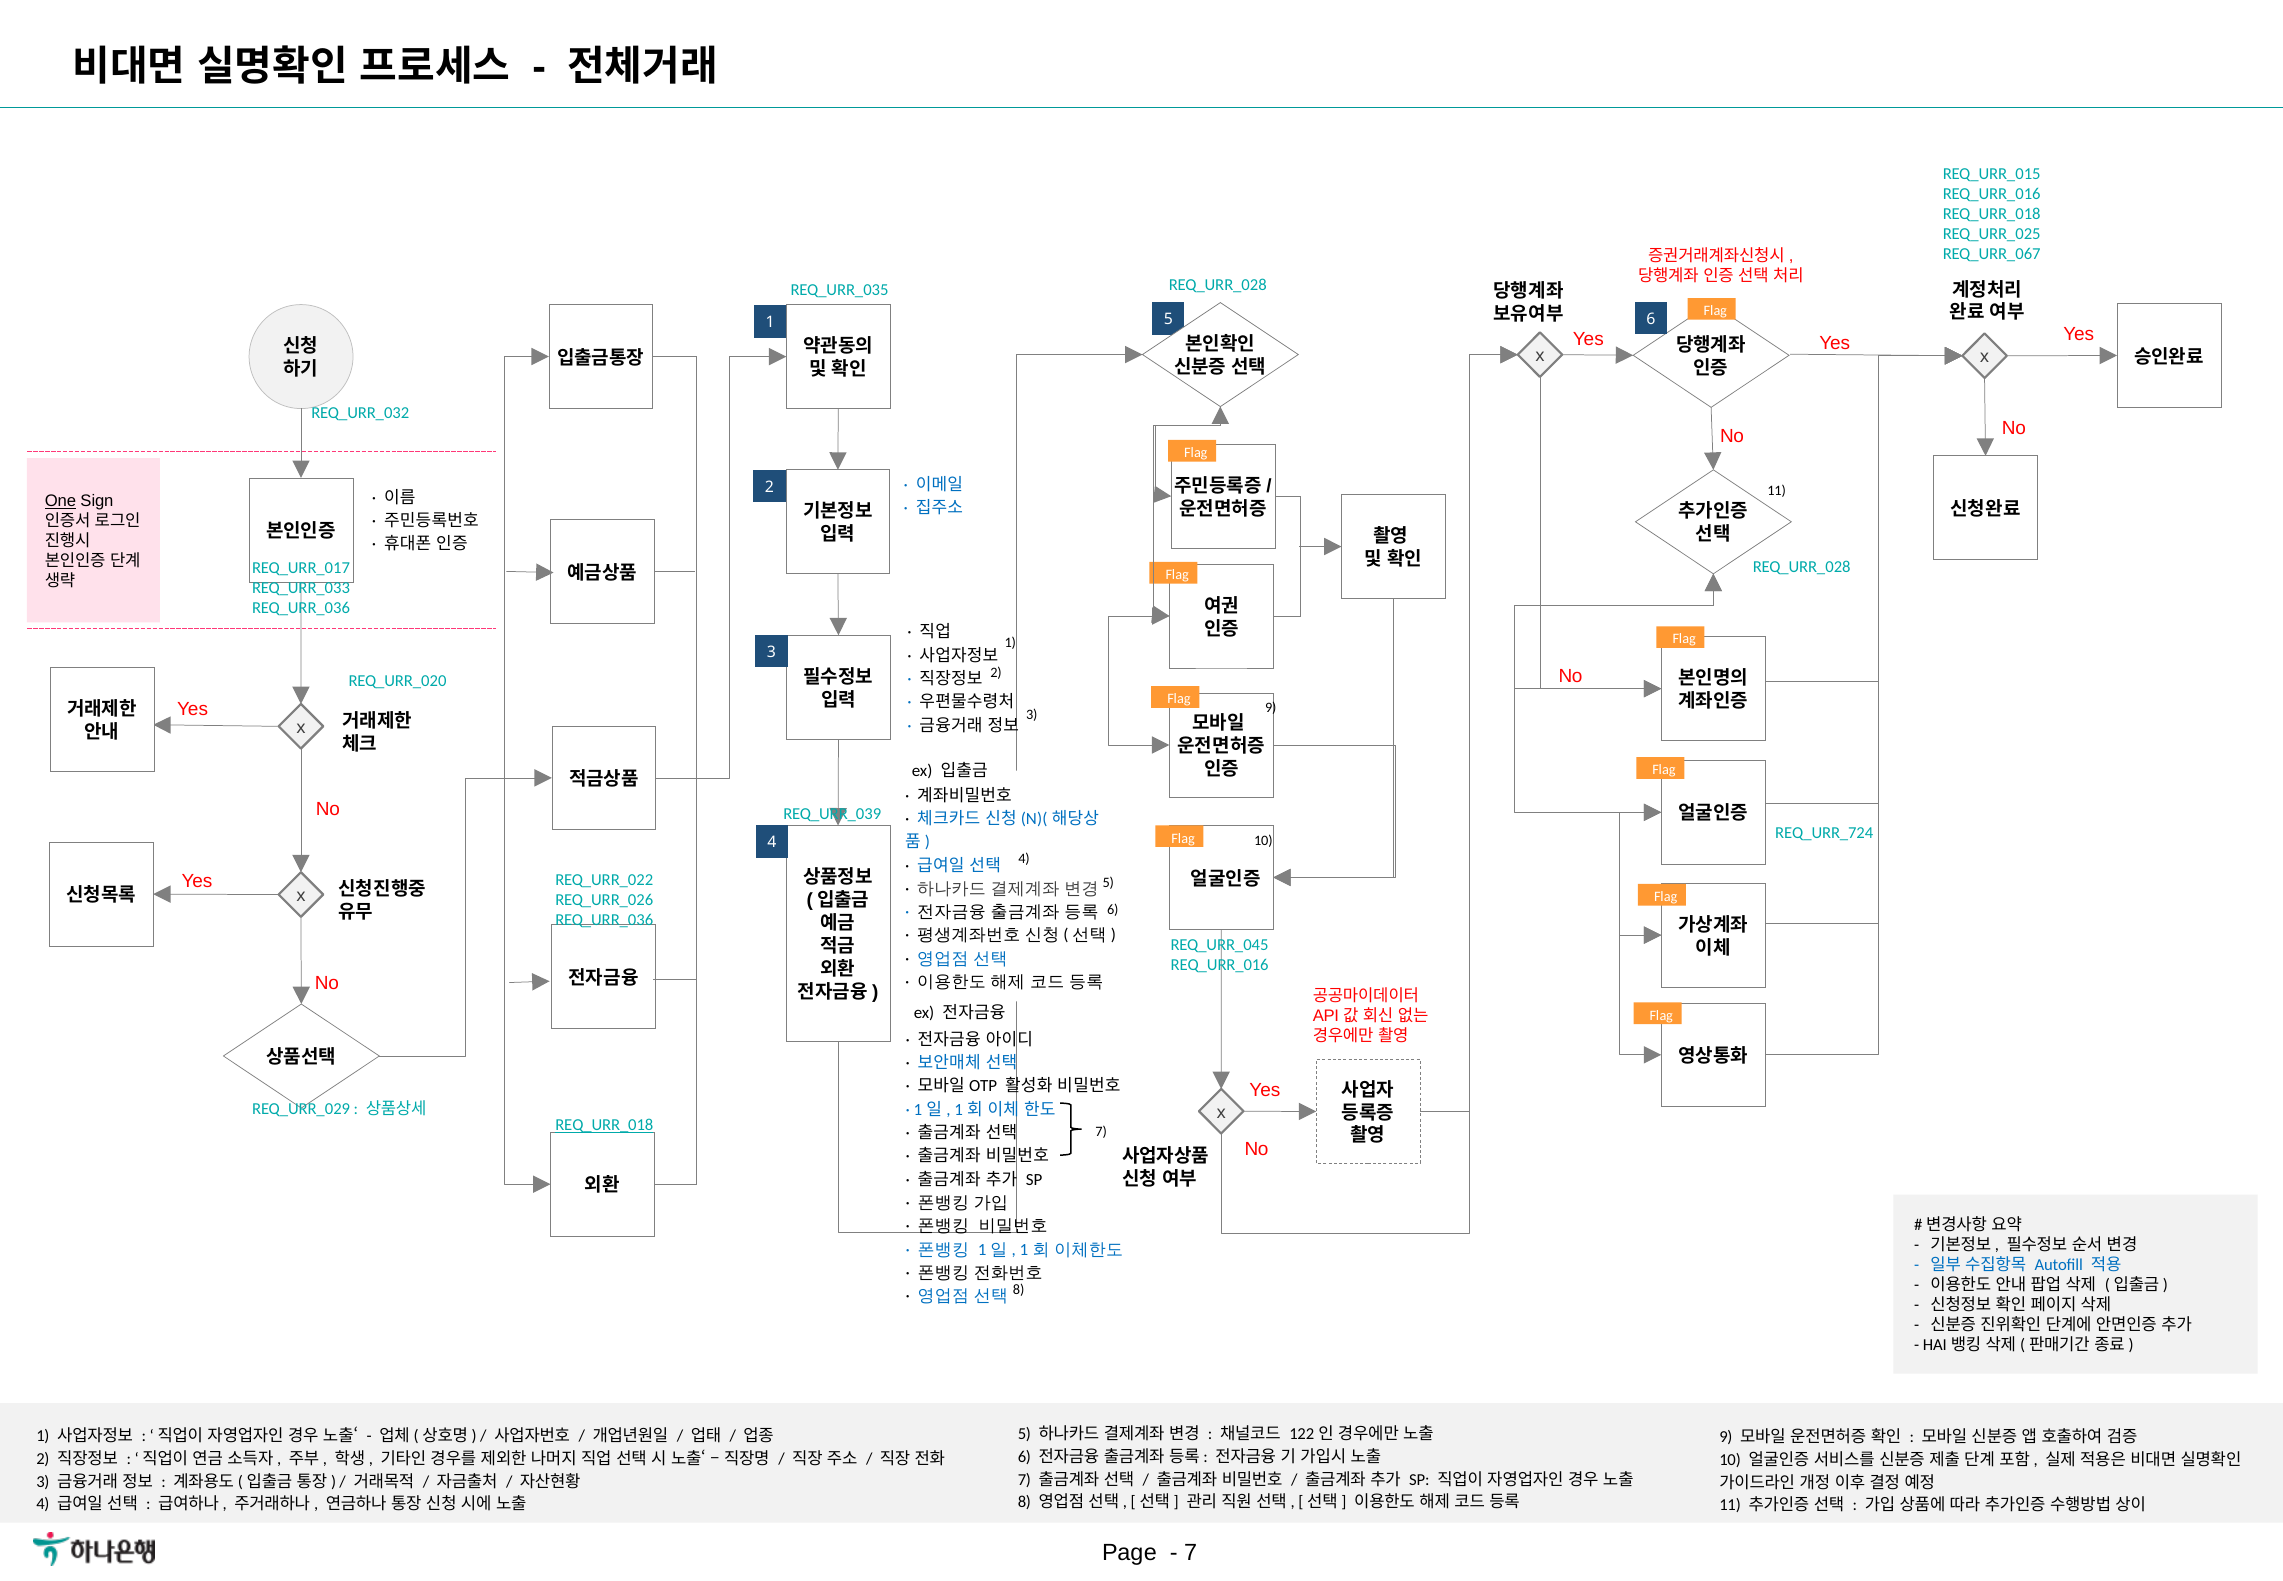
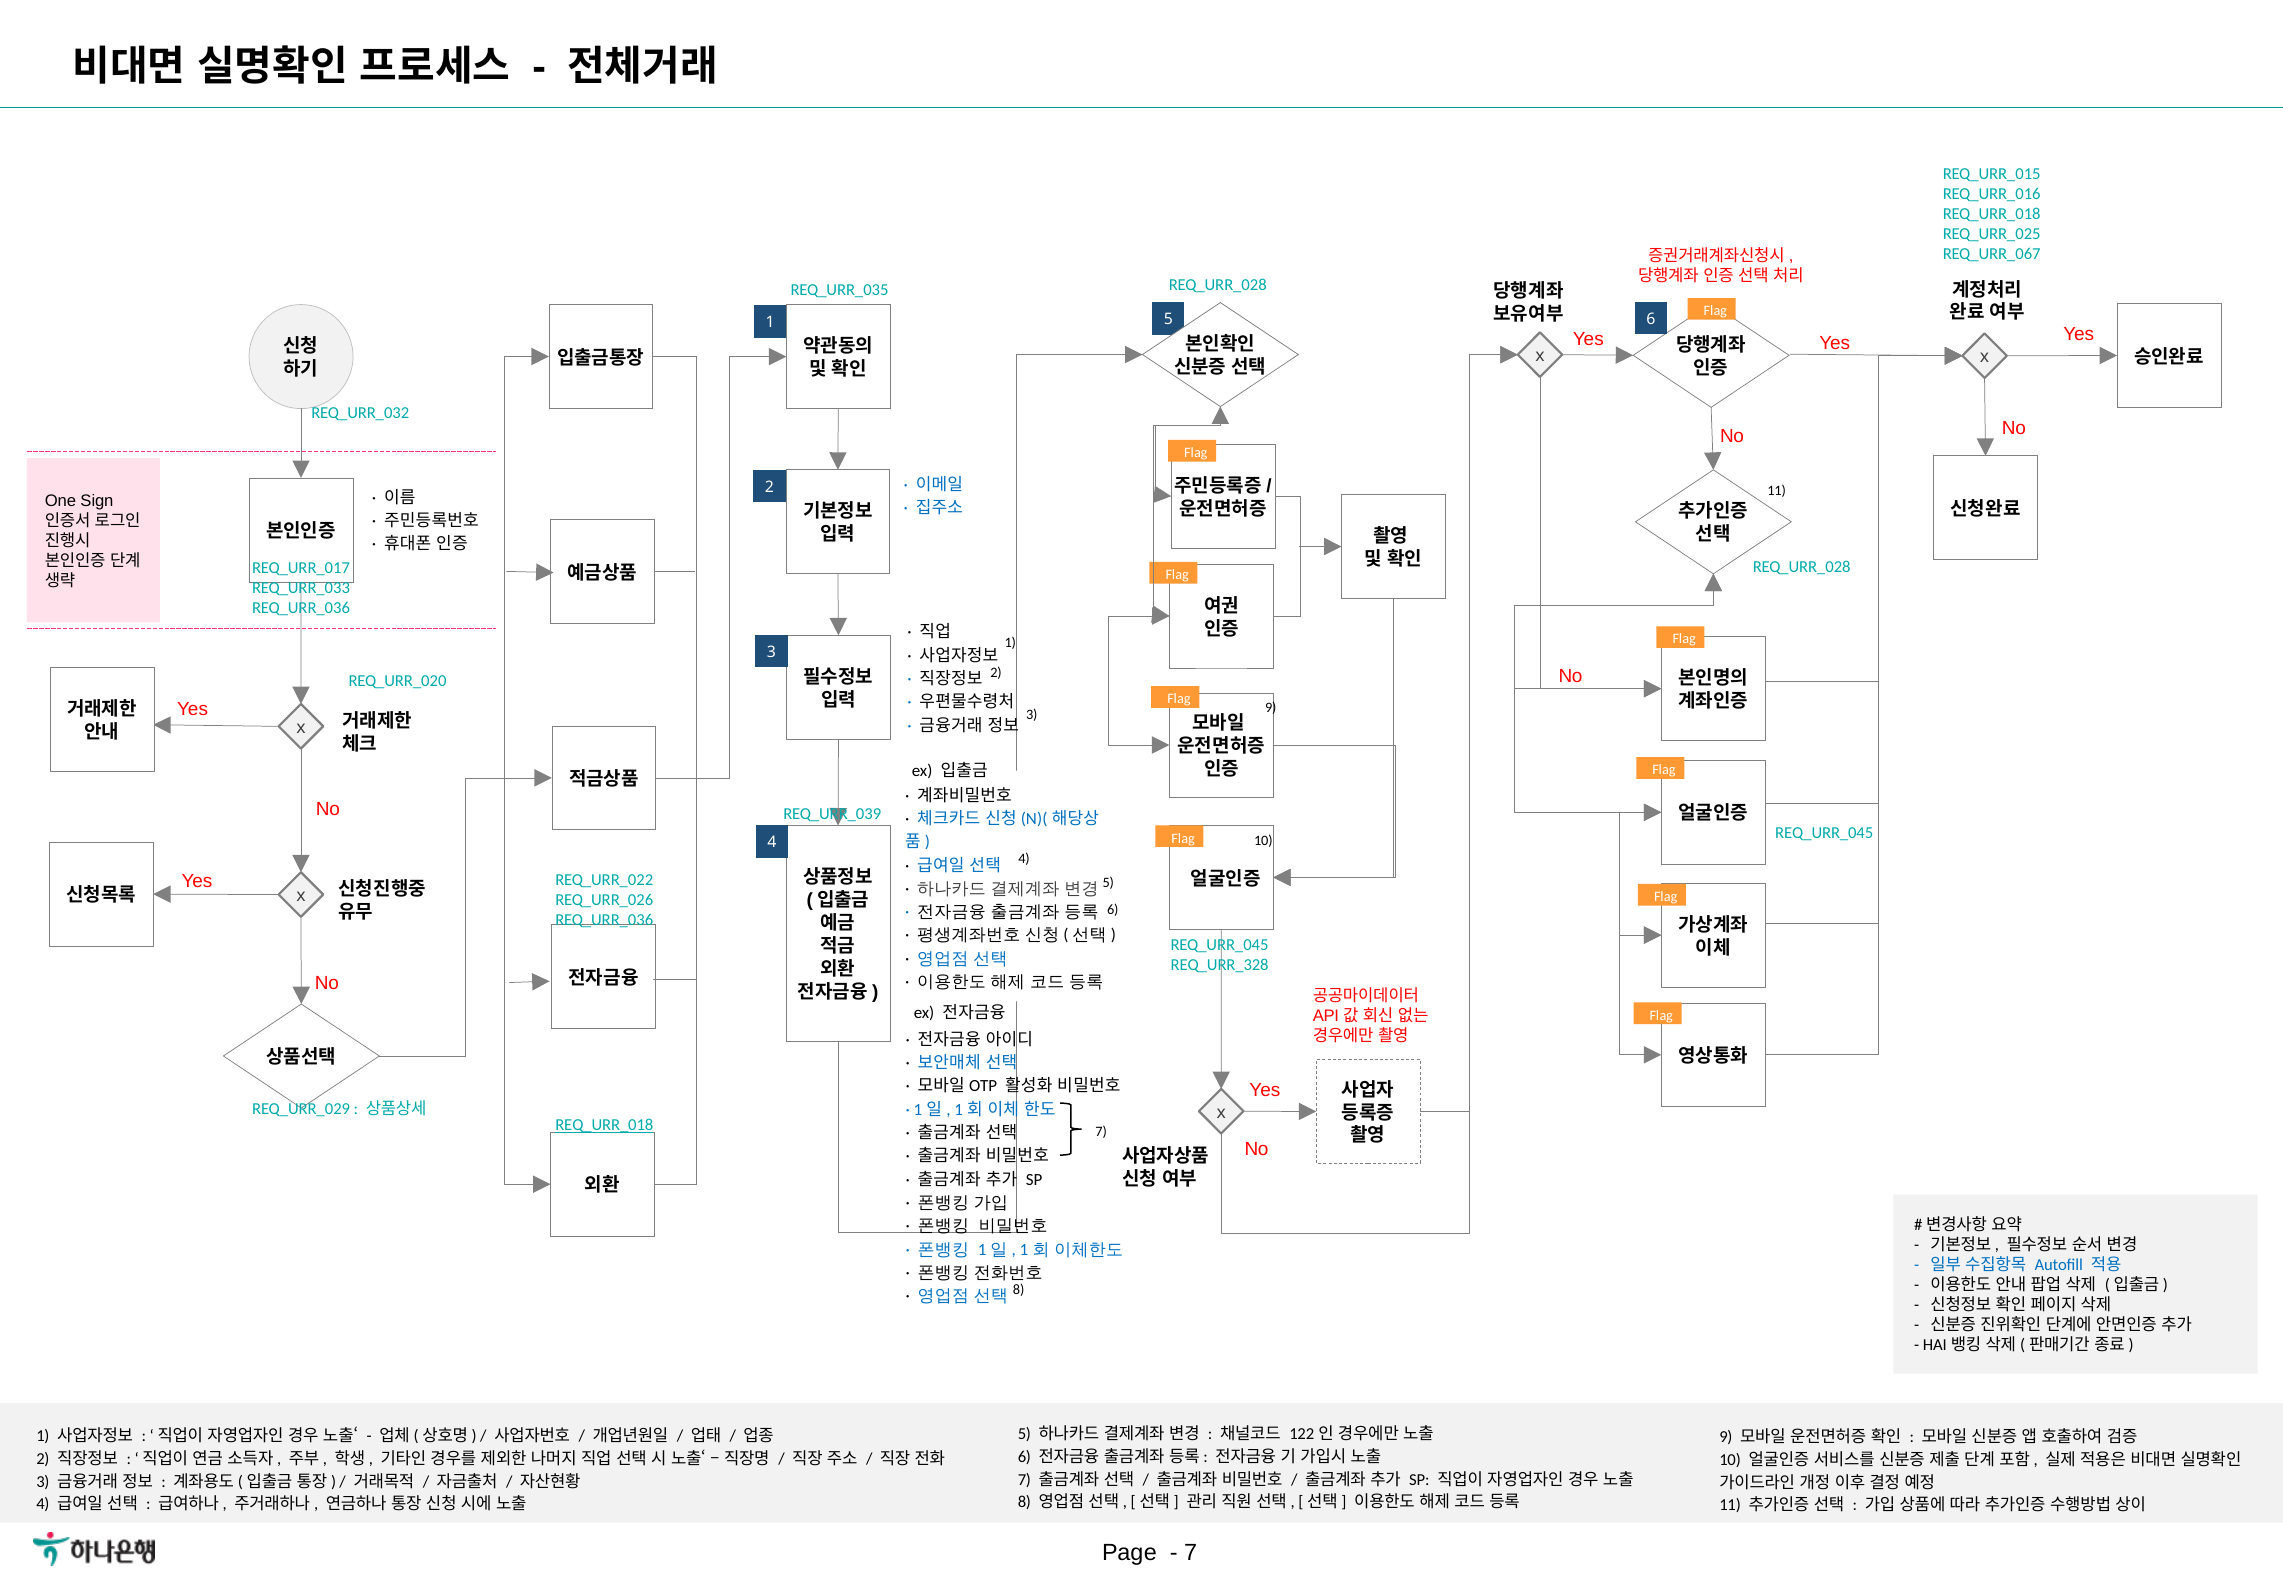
One underline: present -> none (60, 501)
REQ_URR_724: REQ_URR_724 -> REQ_URR_045 (1824, 832)
REQ_URR_016: REQ_URR_016 -> REQ_URR_328 (1220, 965)
